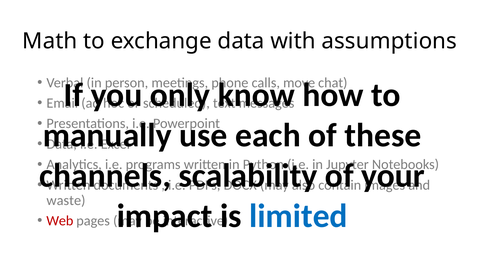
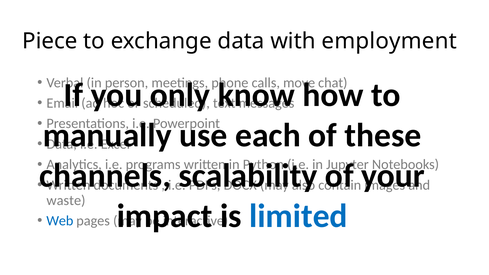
Math: Math -> Piece (50, 41)
assumptions: assumptions -> employment (389, 41)
Web colour: red -> blue (60, 221)
